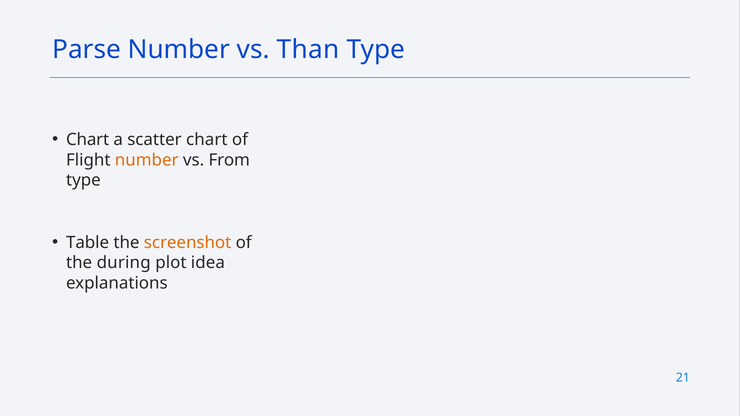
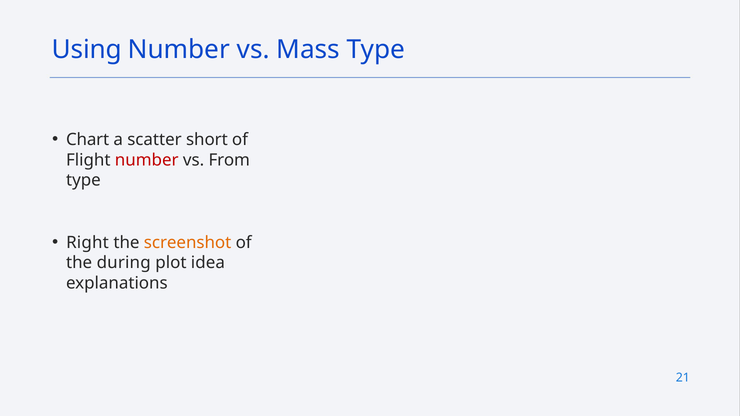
Parse: Parse -> Using (87, 49)
Than: Than -> Mass (308, 49)
scatter chart: chart -> short (207, 140)
number colour: orange -> red (147, 160)
Table: Table -> Right (87, 243)
